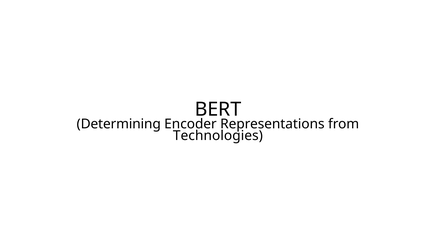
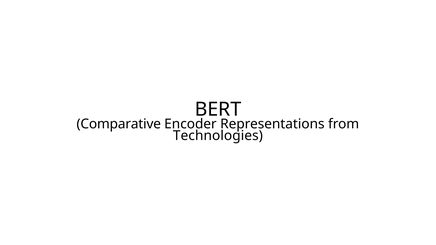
Determining: Determining -> Comparative (119, 124)
